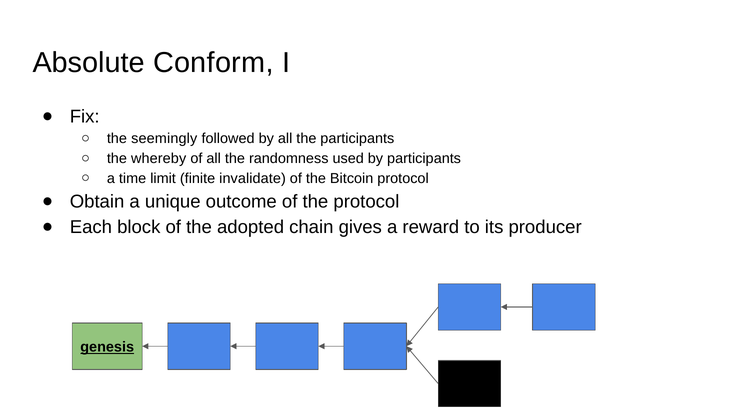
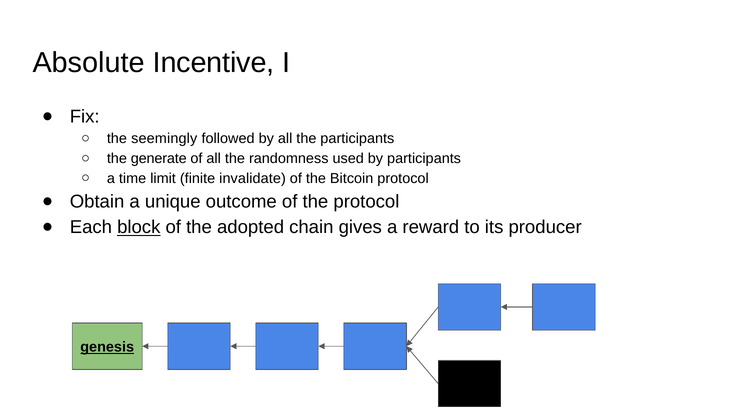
Conform: Conform -> Incentive (214, 63)
whereby: whereby -> generate (159, 159)
block underline: none -> present (139, 228)
